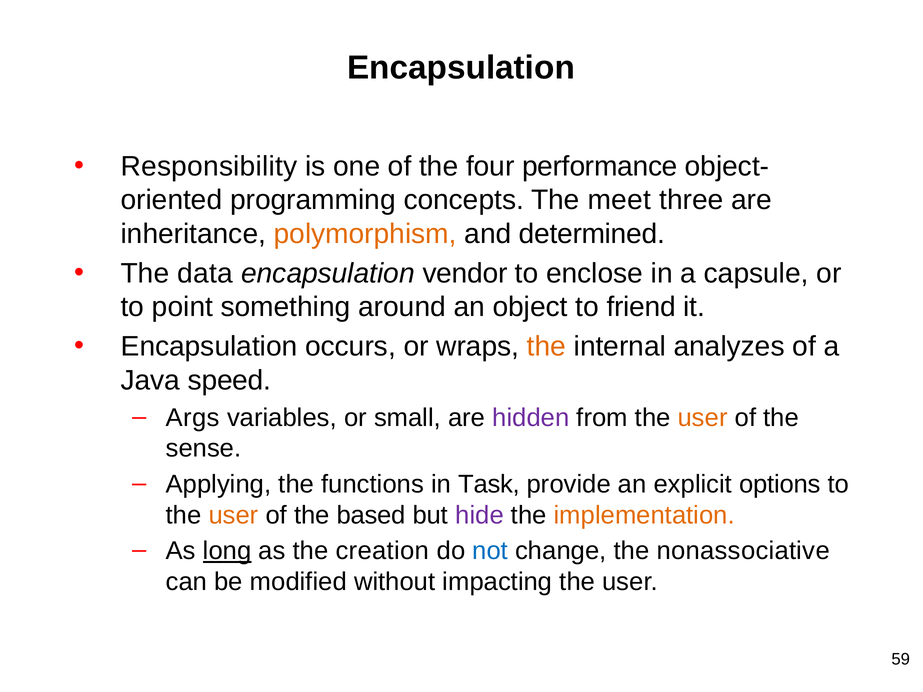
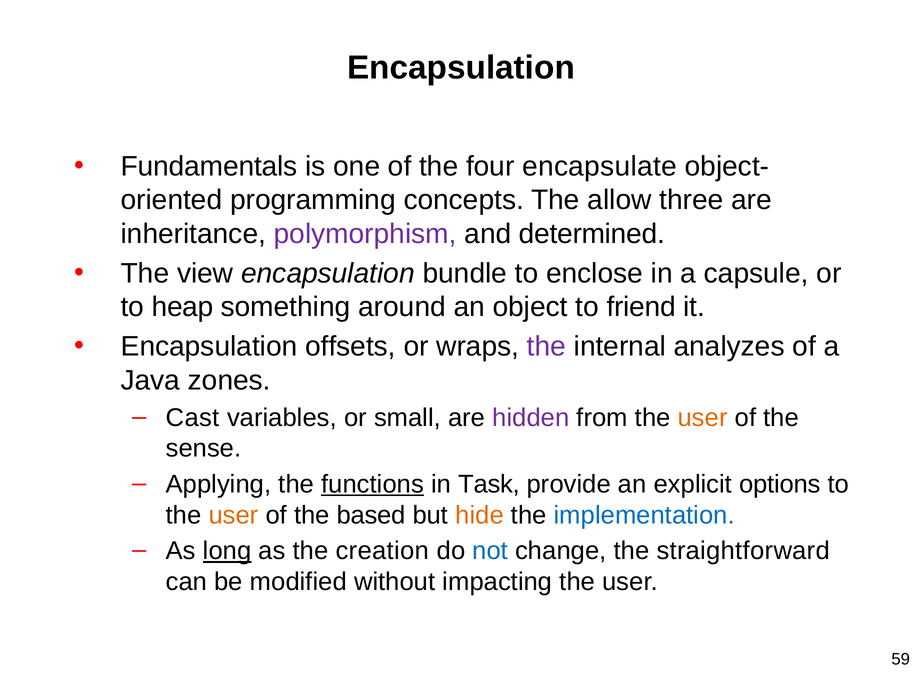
Responsibility: Responsibility -> Fundamentals (209, 166)
performance: performance -> encapsulate (600, 166)
meet: meet -> allow (620, 200)
polymorphism colour: orange -> purple (365, 234)
data: data -> view (205, 273)
vendor: vendor -> bundle (465, 273)
point: point -> heap (183, 307)
occurs: occurs -> offsets (350, 347)
the colour: orange -> purple (546, 347)
speed: speed -> zones (229, 381)
Args: Args -> Cast (193, 418)
functions underline: none -> present (373, 485)
hide colour: purple -> orange (480, 515)
implementation colour: orange -> blue (644, 515)
nonassociative: nonassociative -> straightforward (743, 551)
